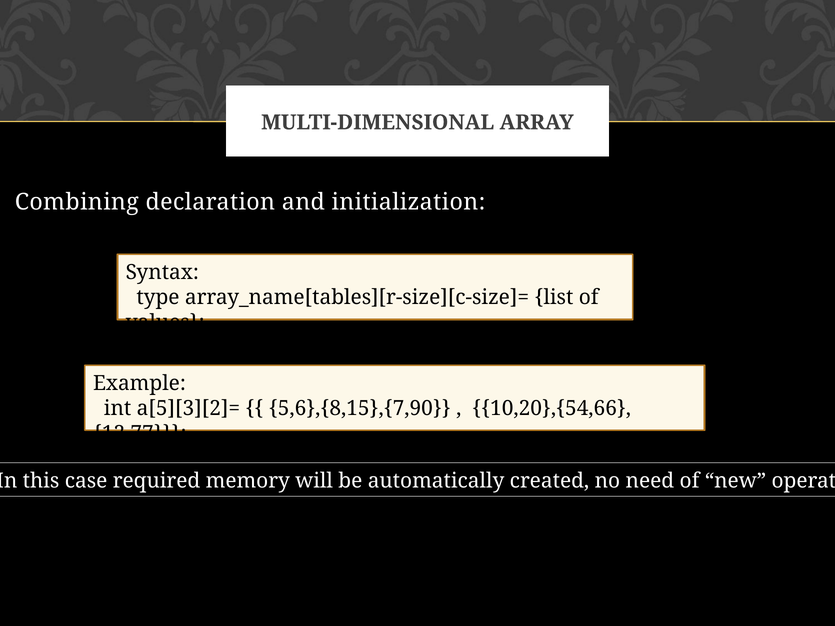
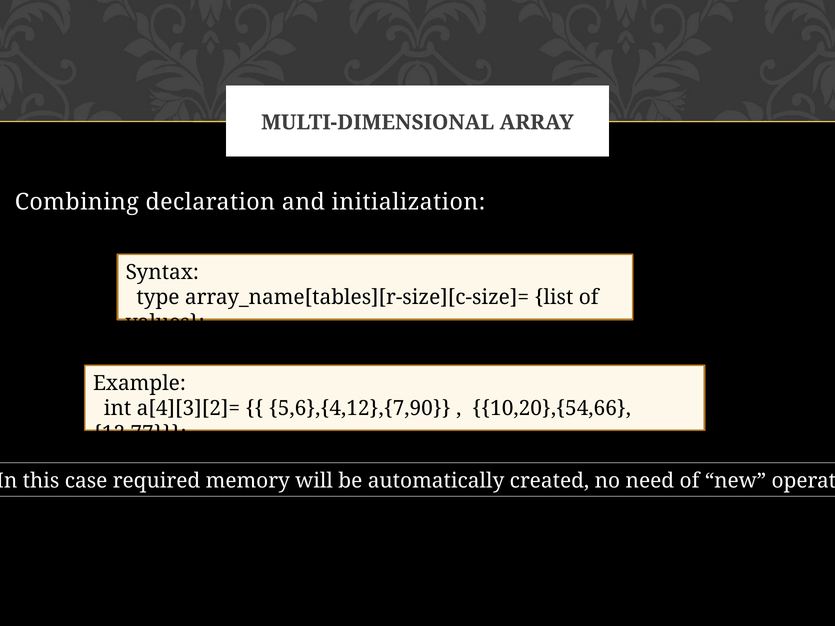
a[5][3][2]=: a[5][3][2]= -> a[4][3][2]= (188, 408)
5,6},{8,15},{7,90: 5,6},{8,15},{7,90 -> 5,6},{4,12},{7,90 (360, 408)
